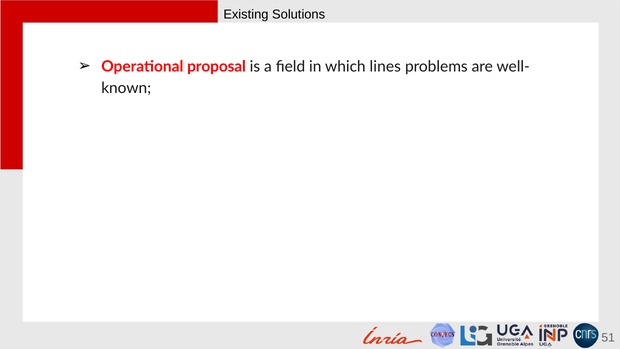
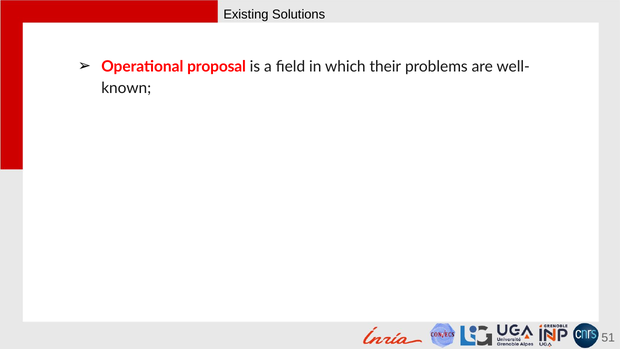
lines: lines -> their (385, 67)
